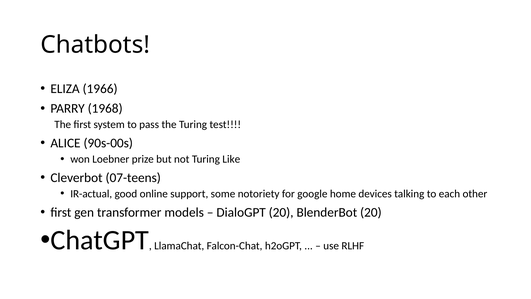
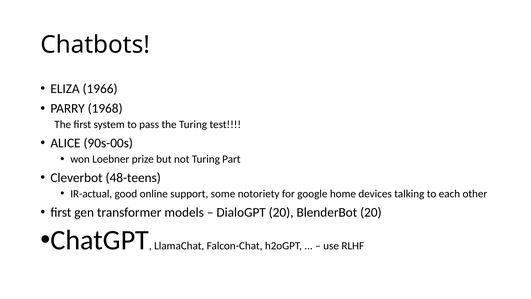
Like: Like -> Part (231, 159)
07-teens: 07-teens -> 48-teens (133, 178)
